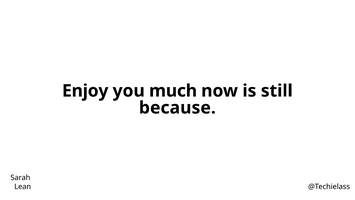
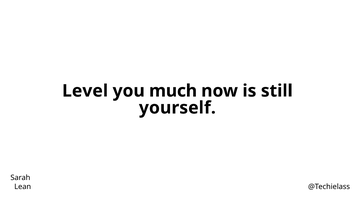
Enjoy: Enjoy -> Level (85, 91)
because: because -> yourself (177, 108)
